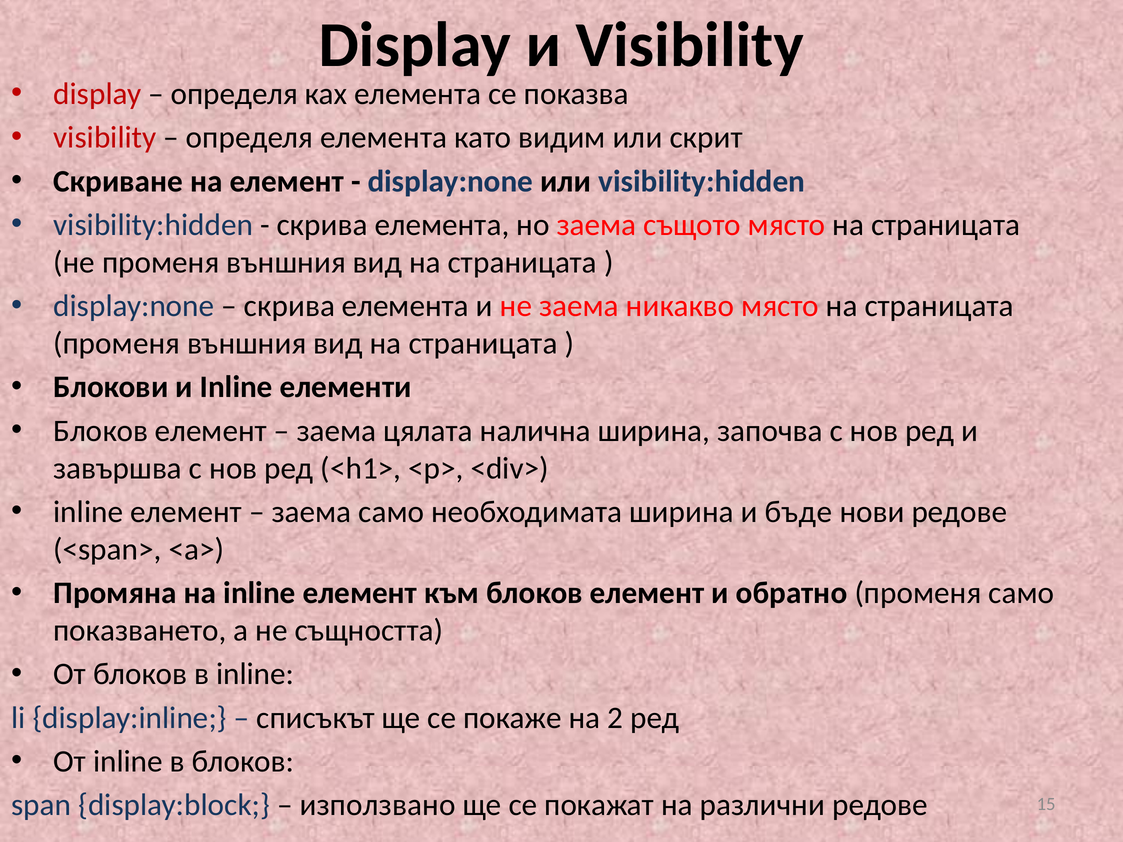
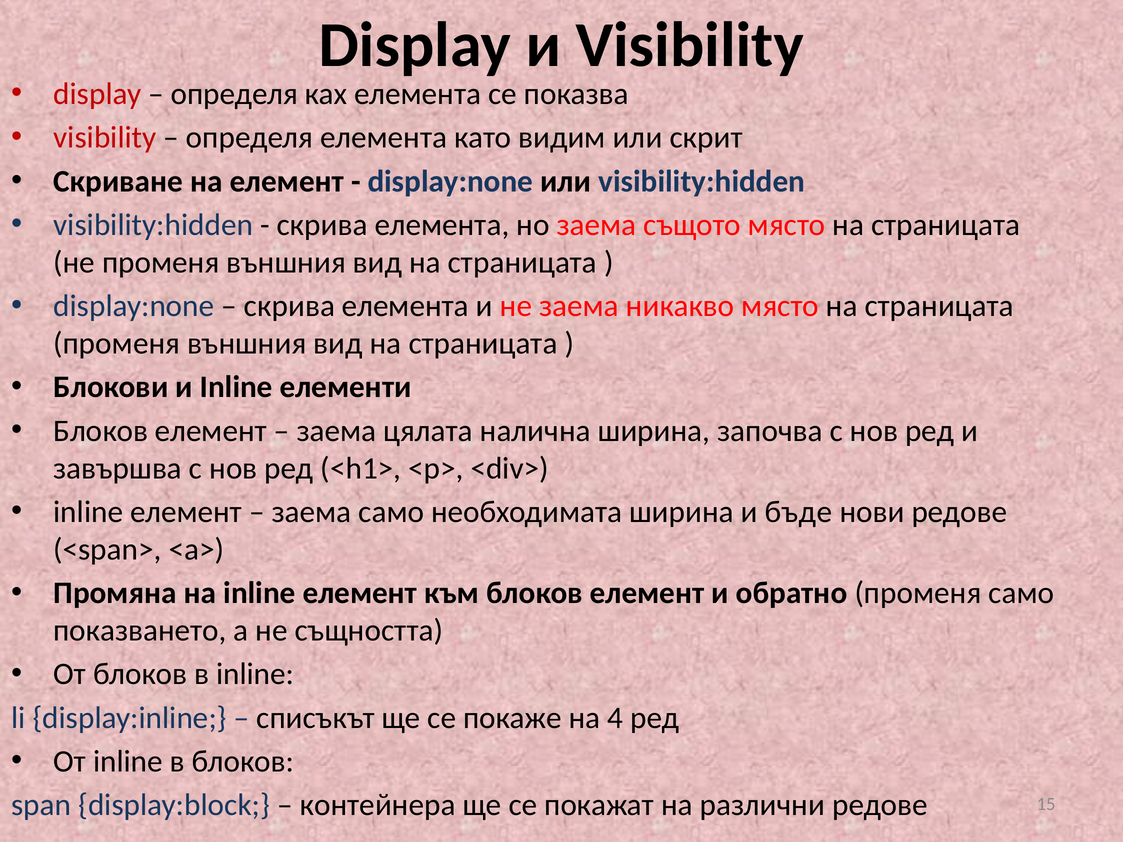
2: 2 -> 4 (615, 718)
използвано: използвано -> контейнера (378, 805)
